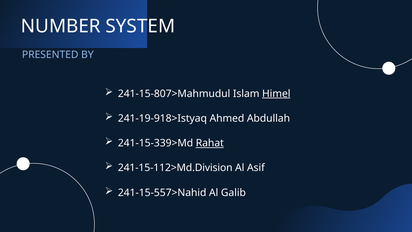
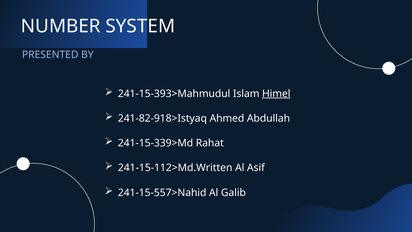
241-15-807>Mahmudul: 241-15-807>Mahmudul -> 241-15-393>Mahmudul (174, 94)
241-19-918>Istyaq: 241-19-918>Istyaq -> 241-82-918>Istyaq (162, 118)
Rahat underline: present -> none (210, 143)
241-15-112>Md.Division: 241-15-112>Md.Division -> 241-15-112>Md.Written (175, 168)
